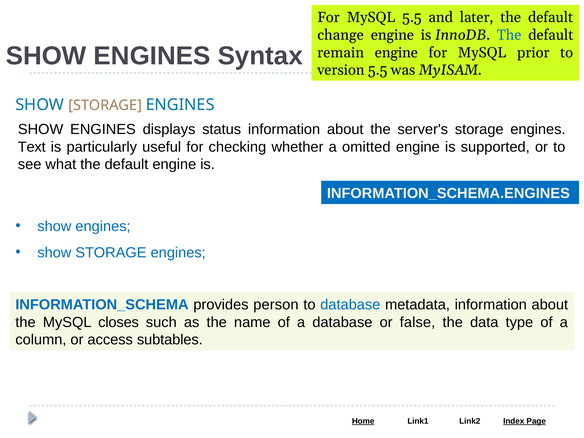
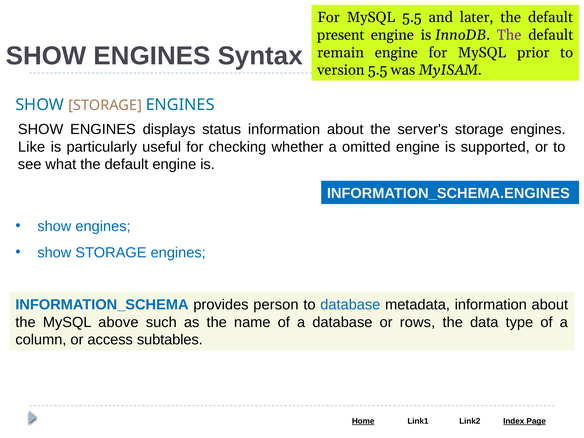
change: change -> present (341, 35)
The colour: blue -> purple (509, 35)
Text: Text -> Like (32, 147)
closes: closes -> above (118, 322)
false: false -> rows (418, 322)
